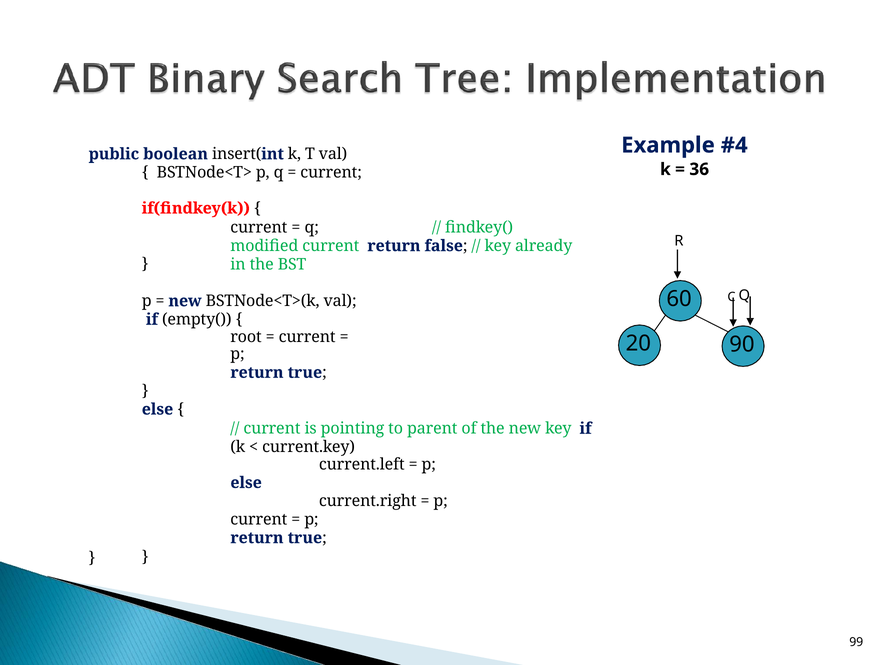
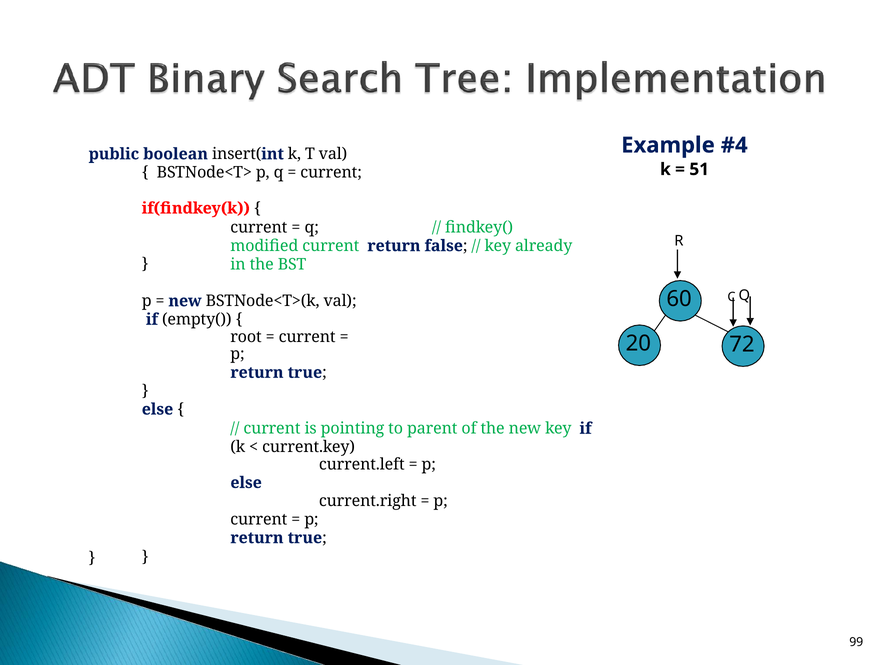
36: 36 -> 51 (699, 169)
90: 90 -> 72 (742, 344)
